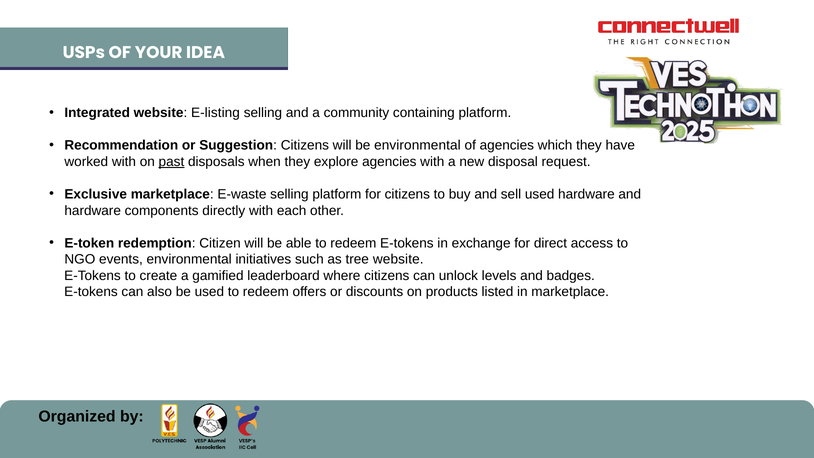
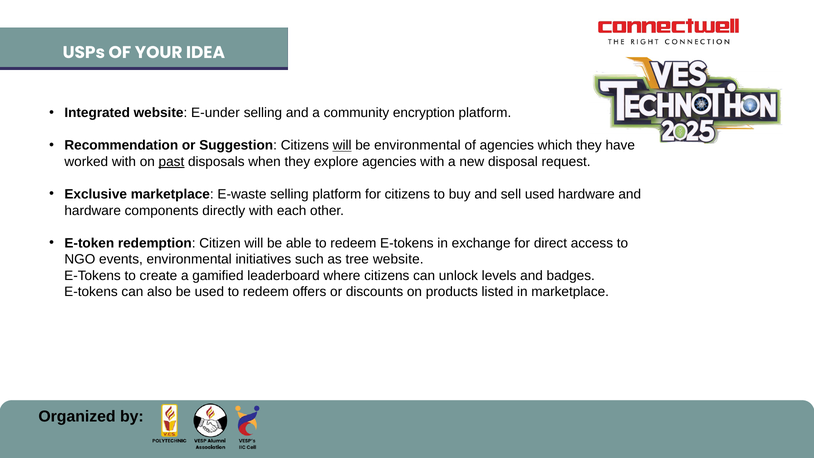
E-listing: E-listing -> E-under (215, 113)
containing: containing -> encryption (424, 113)
will underline: none -> present (342, 145)
